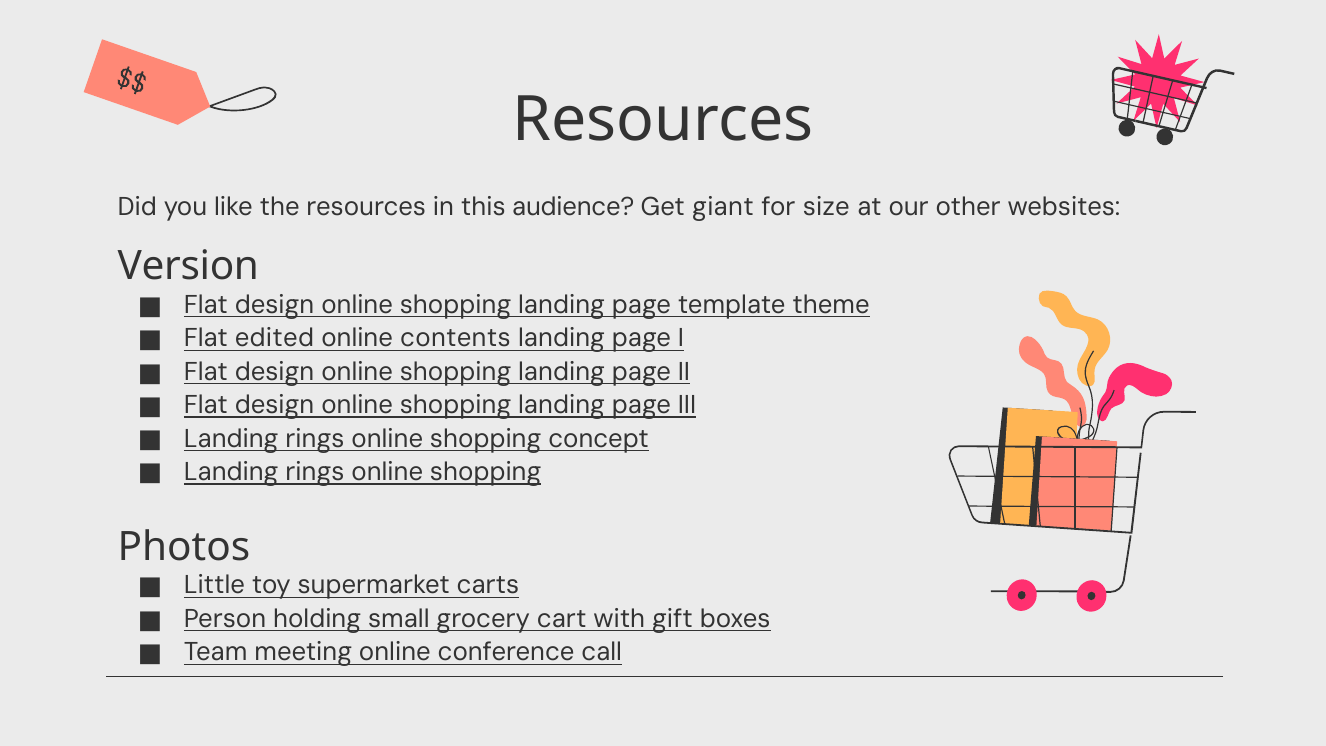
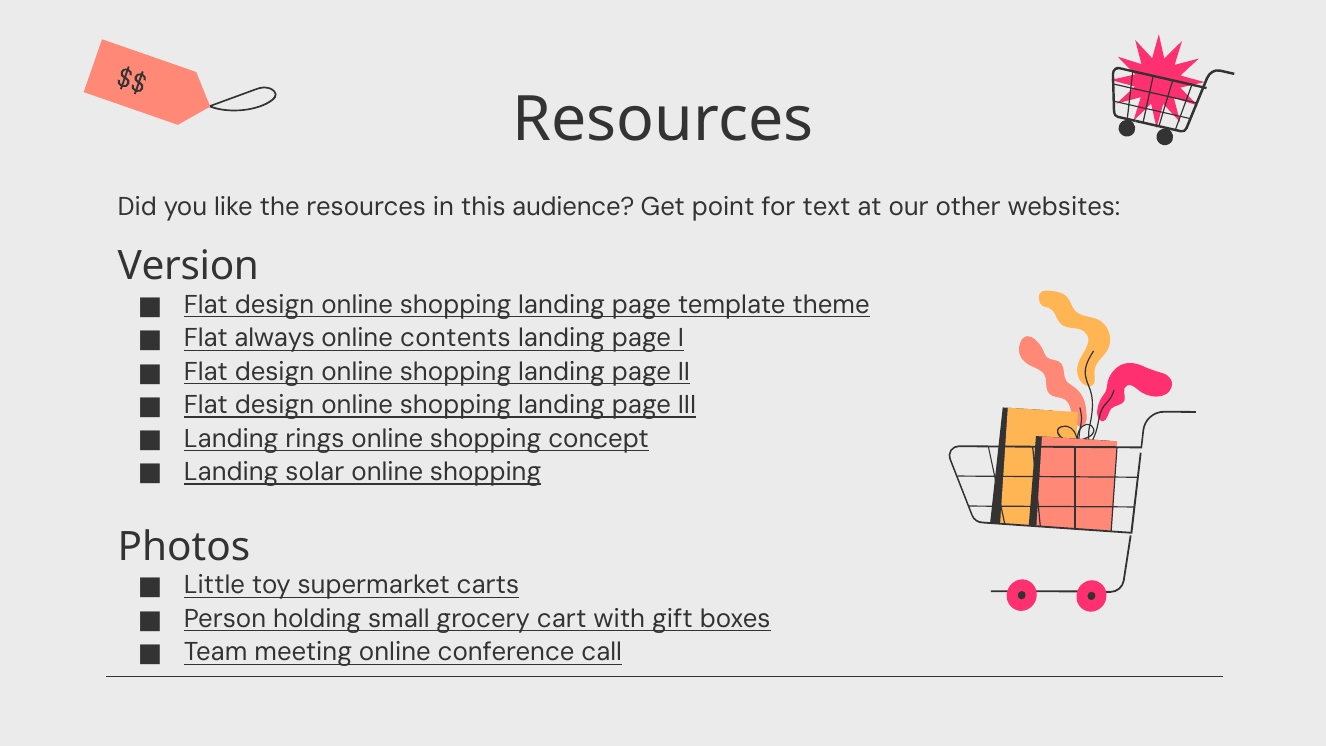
giant: giant -> point (723, 207)
size: size -> text (826, 207)
edited: edited -> always (275, 338)
rings: rings -> solar (315, 472)
